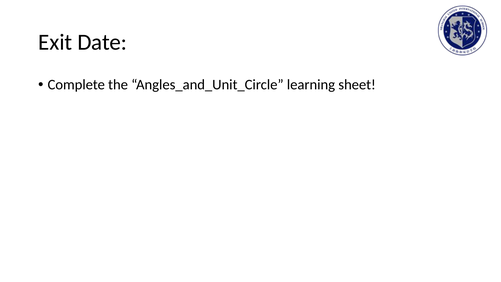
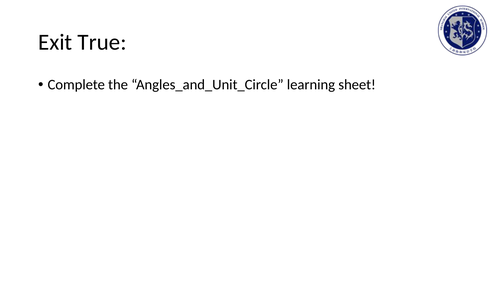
Date: Date -> True (102, 42)
